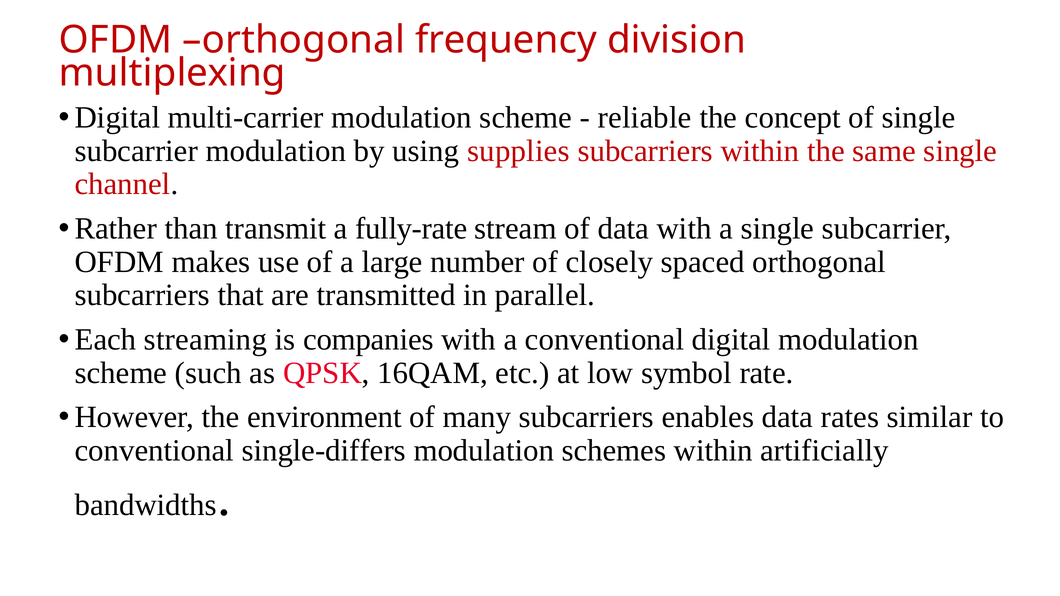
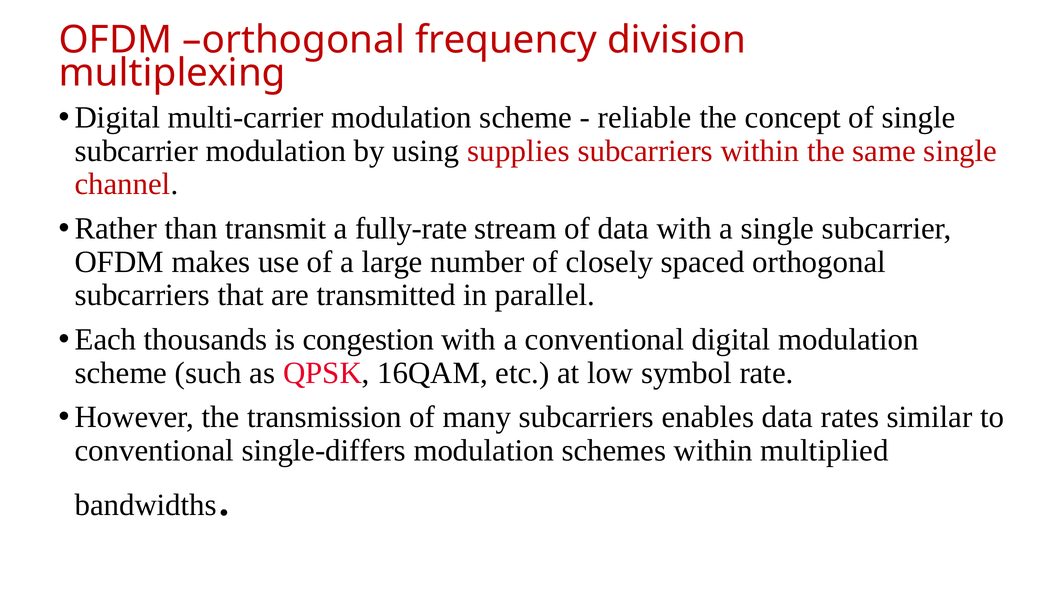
streaming: streaming -> thousands (206, 340)
companies: companies -> congestion (368, 340)
environment: environment -> transmission (324, 417)
artificially: artificially -> multiplied (824, 451)
